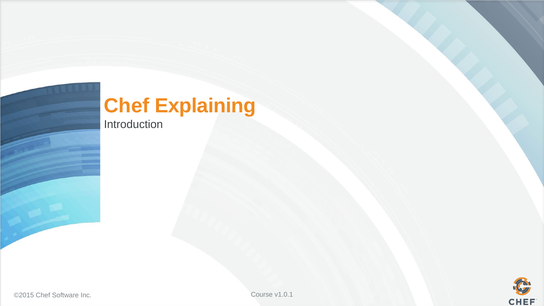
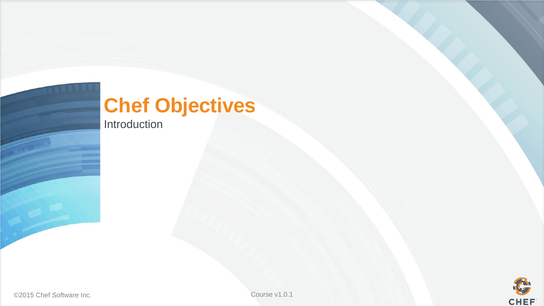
Explaining: Explaining -> Objectives (205, 106)
